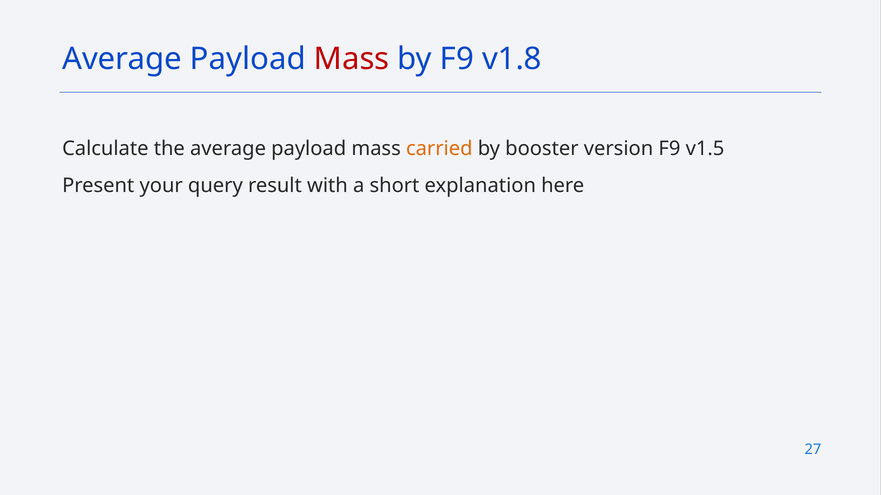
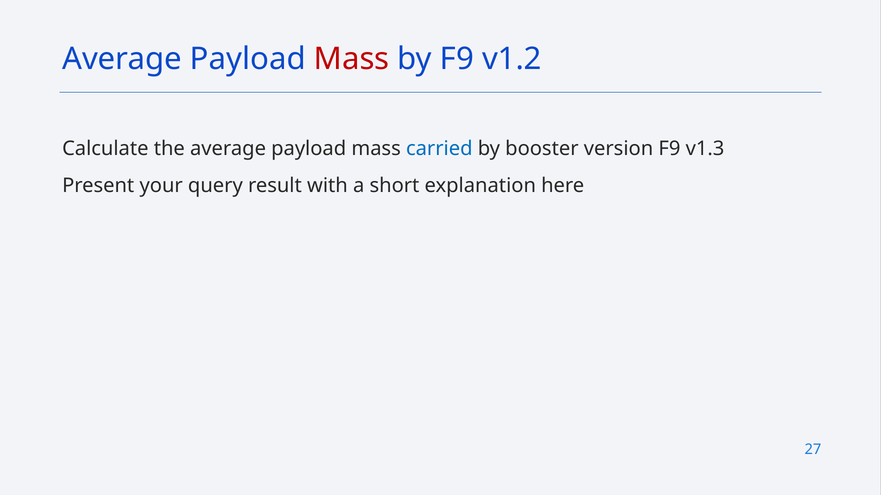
v1.8: v1.8 -> v1.2 (512, 59)
carried colour: orange -> blue (439, 149)
v1.5: v1.5 -> v1.3 (705, 149)
